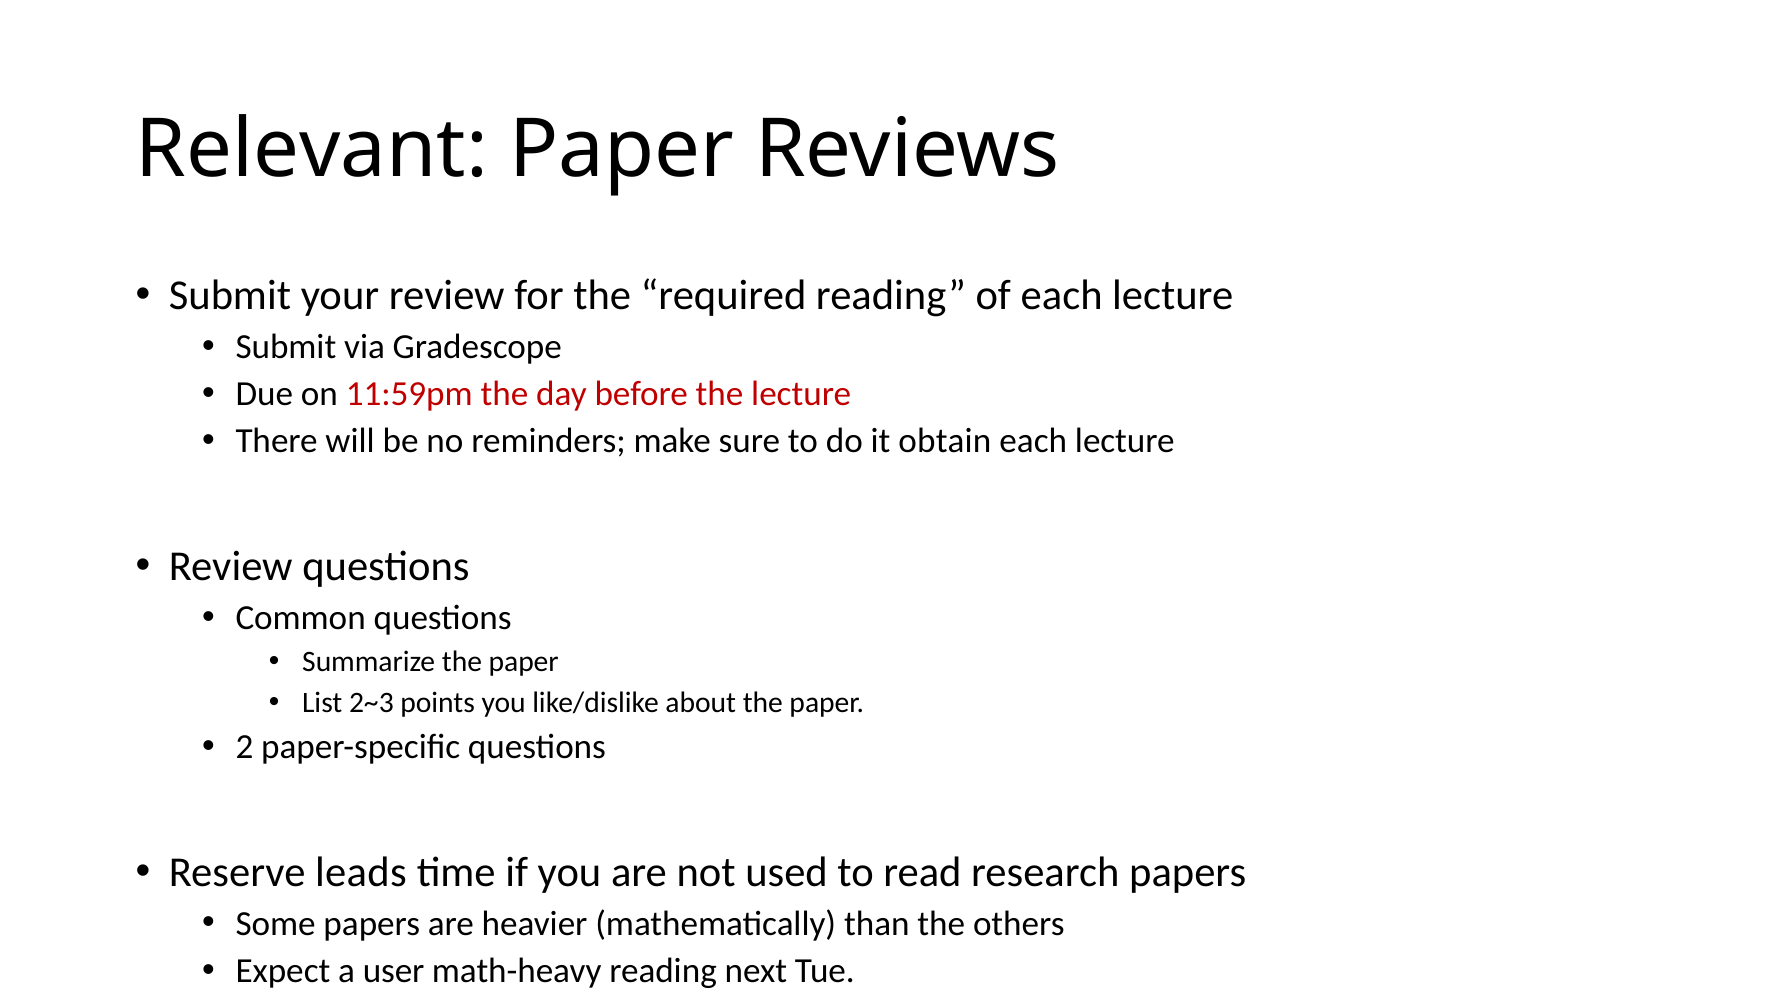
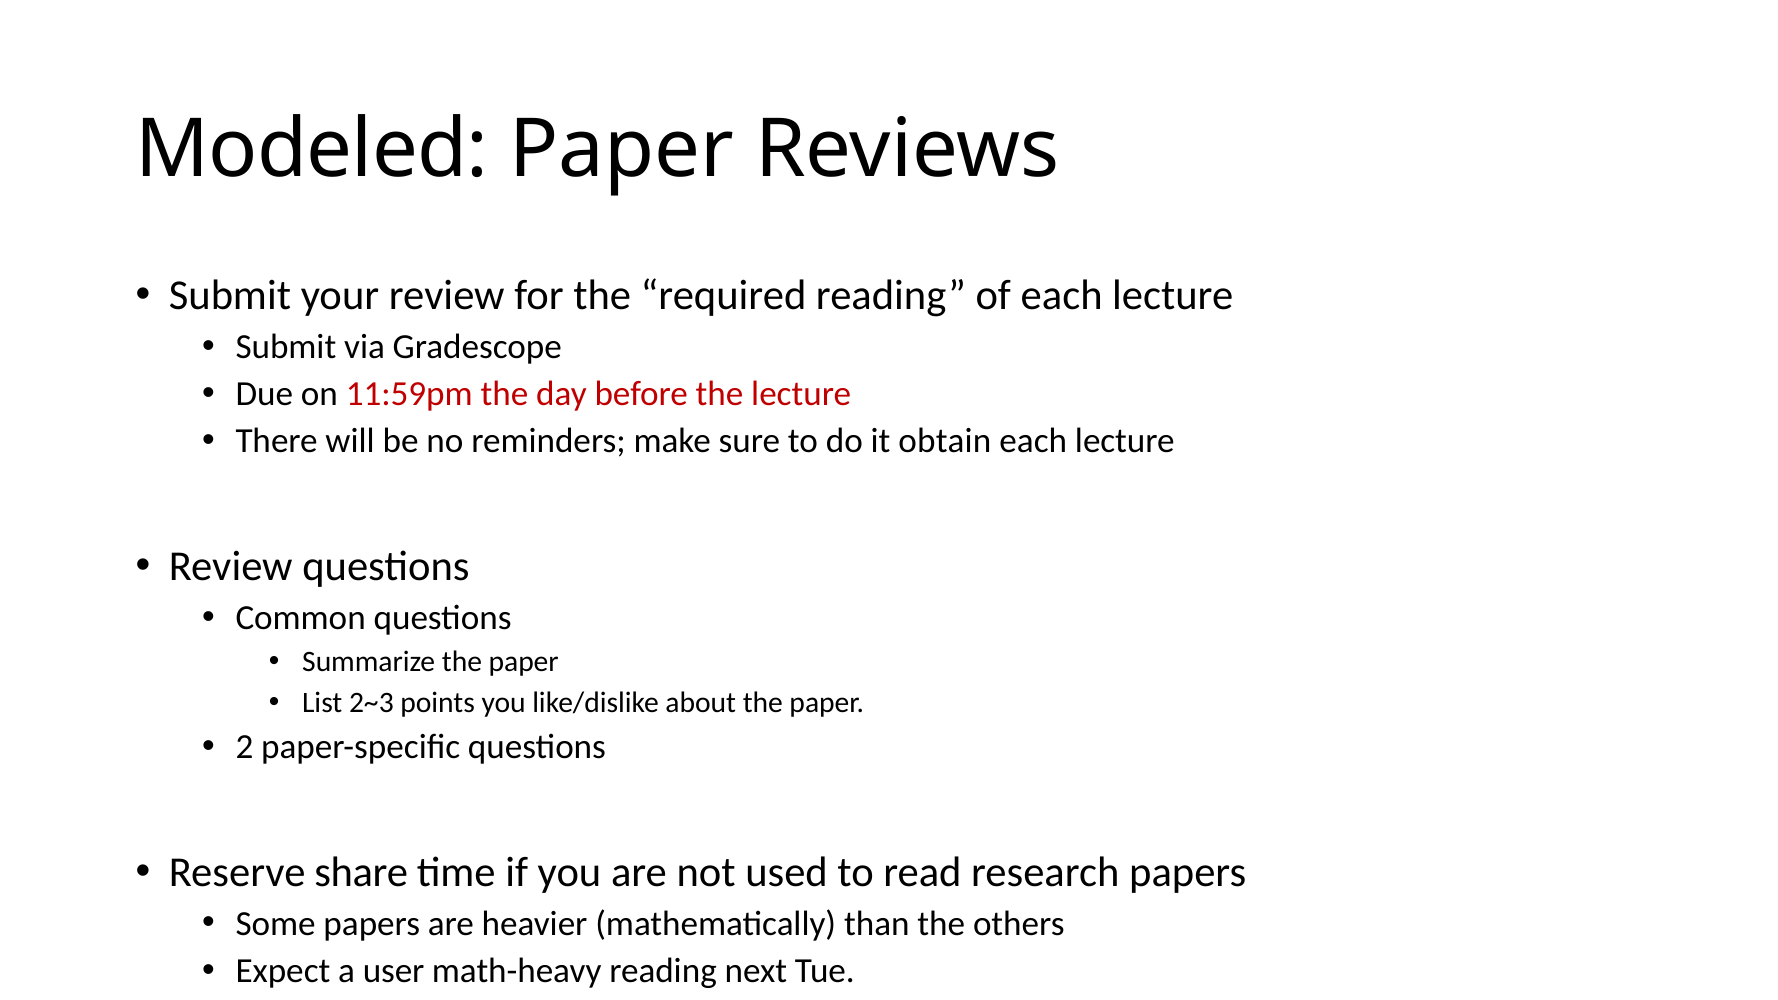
Relevant: Relevant -> Modeled (312, 149)
leads: leads -> share (361, 872)
